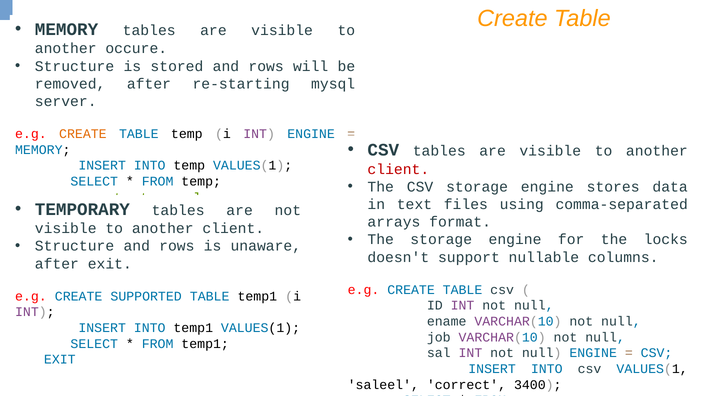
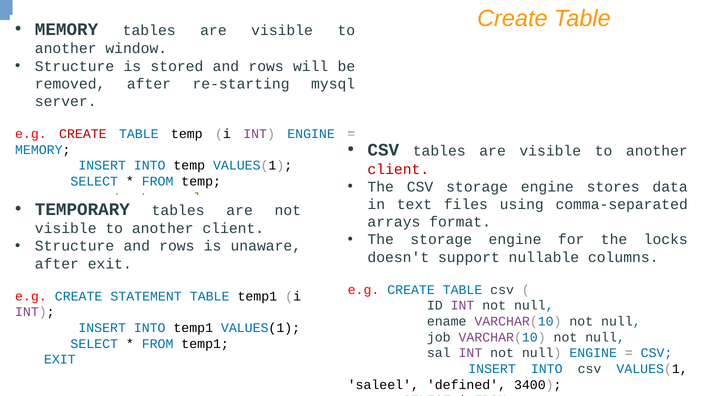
occure: occure -> window (136, 49)
CREATE colour: orange -> red (83, 134)
SUPPORTED: SUPPORTED -> STATEMENT (146, 296)
correct: correct -> defined (466, 385)
